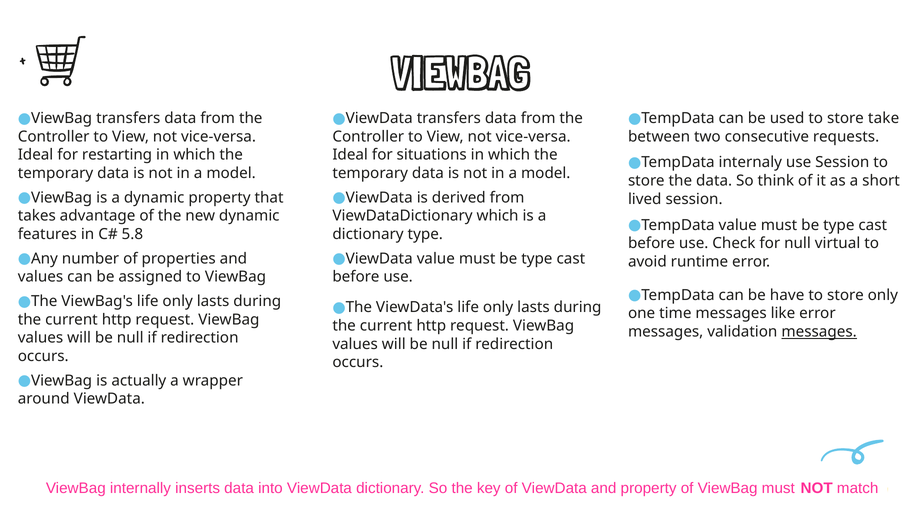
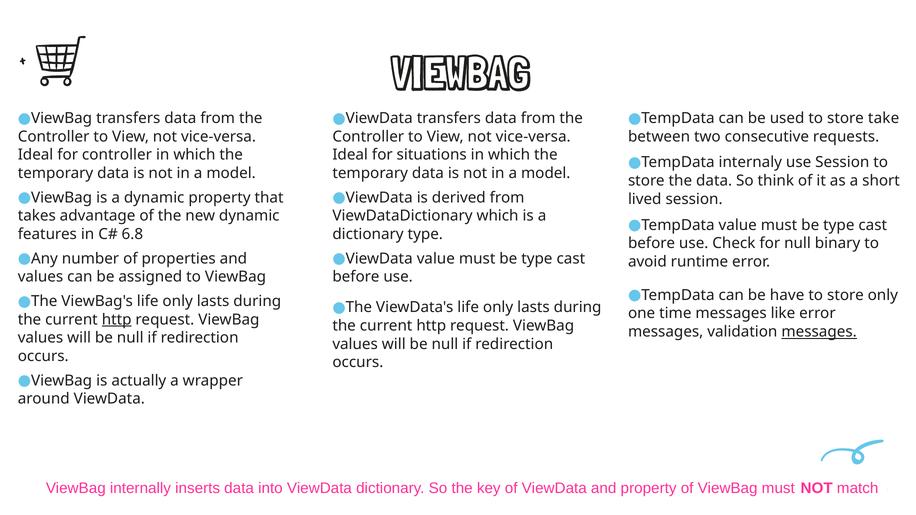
for restarting: restarting -> controller (117, 155)
5.8: 5.8 -> 6.8 (132, 234)
virtual: virtual -> binary (838, 243)
http underline: none -> present (117, 320)
